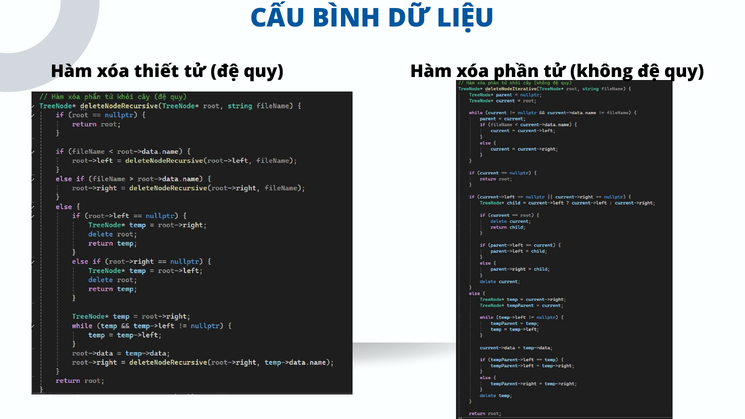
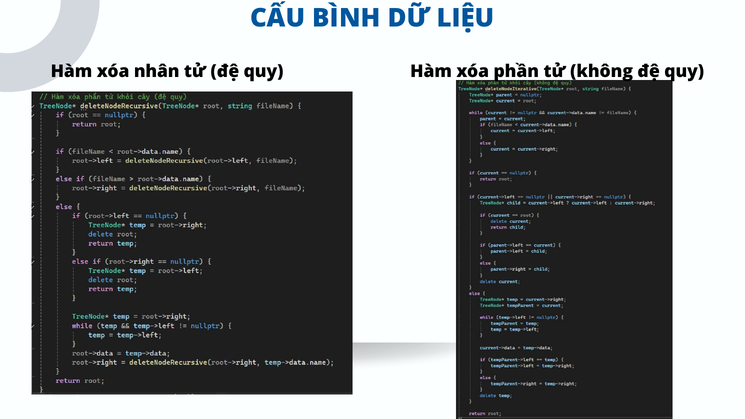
thiết: thiết -> nhân (157, 72)
